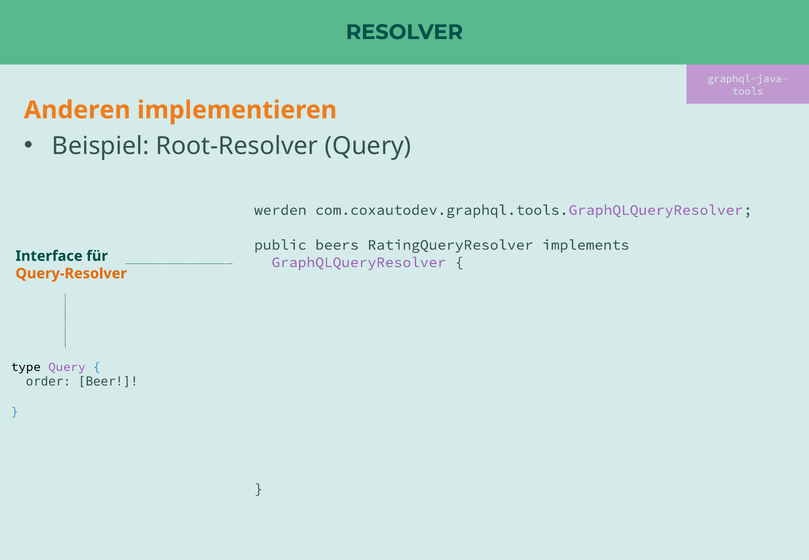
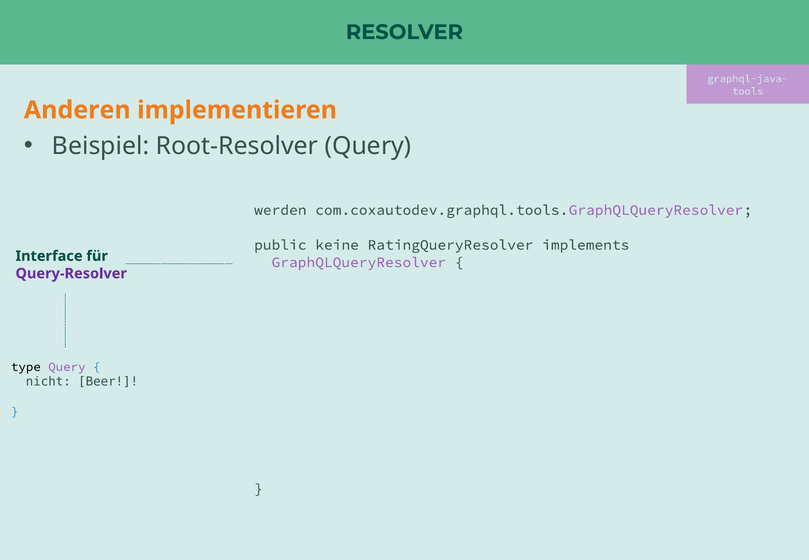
beers: beers -> keine (337, 245)
Query-Resolver colour: orange -> purple (71, 274)
order: order -> nicht (48, 382)
